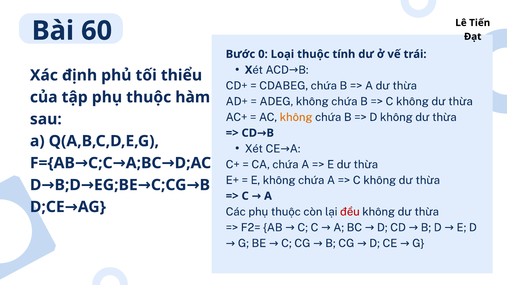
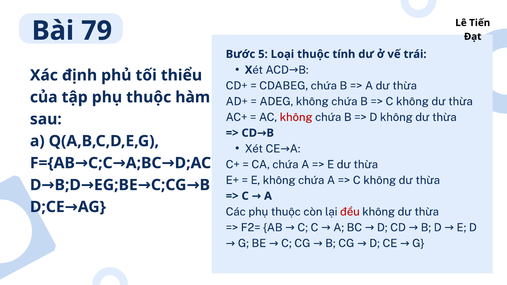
60: 60 -> 79 (97, 31)
0: 0 -> 5 (263, 54)
không colour: orange -> red (296, 117)
